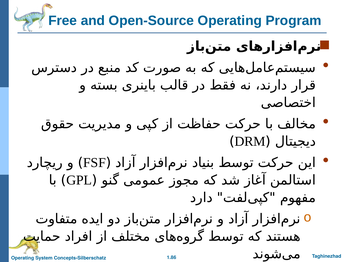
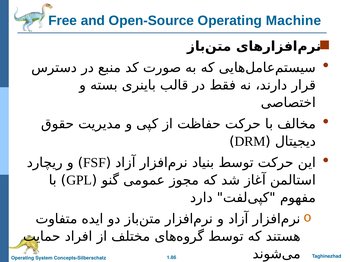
Program: Program -> Machine (293, 21)
